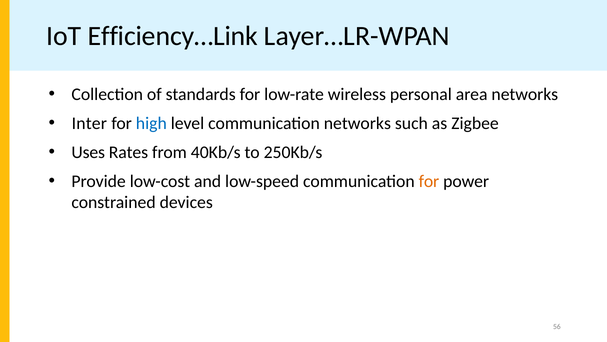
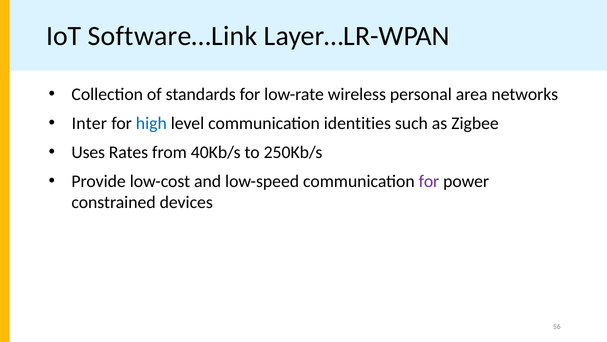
Efficiency…Link: Efficiency…Link -> Software…Link (173, 36)
communication networks: networks -> identities (357, 123)
for colour: orange -> purple (429, 181)
